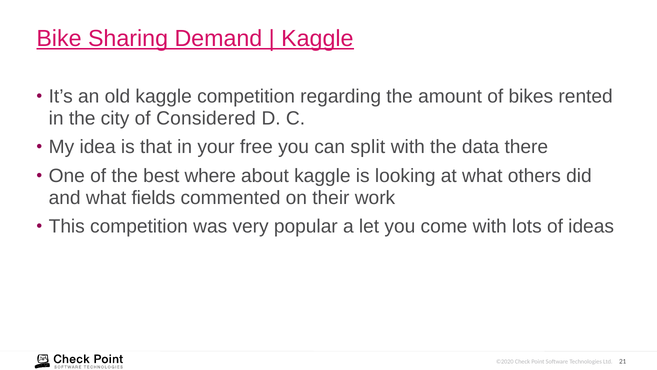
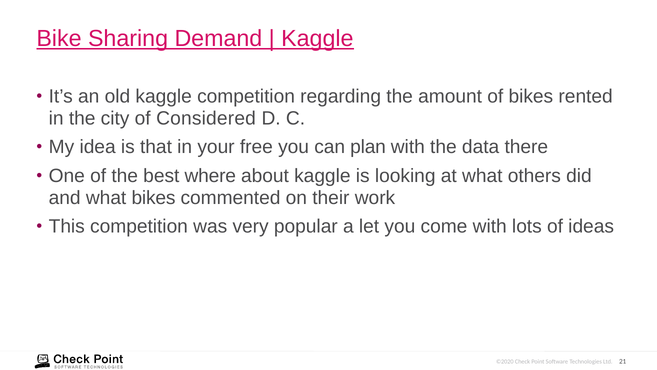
split: split -> plan (368, 147)
what fields: fields -> bikes (153, 197)
